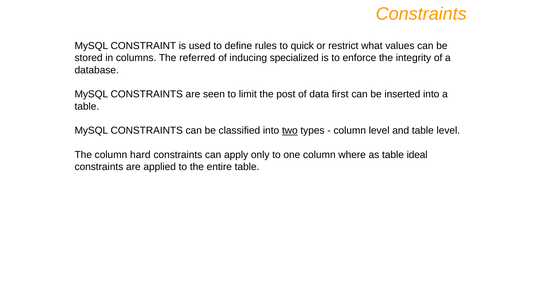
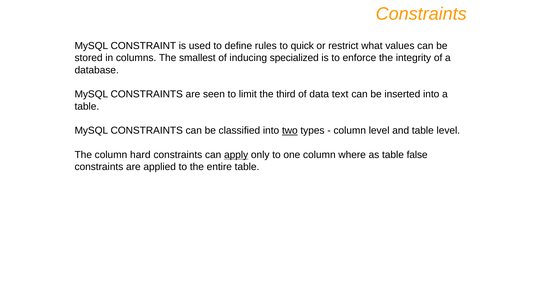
referred: referred -> smallest (197, 58)
post: post -> third (286, 94)
first: first -> text (340, 94)
apply underline: none -> present (236, 155)
ideal: ideal -> false (417, 155)
